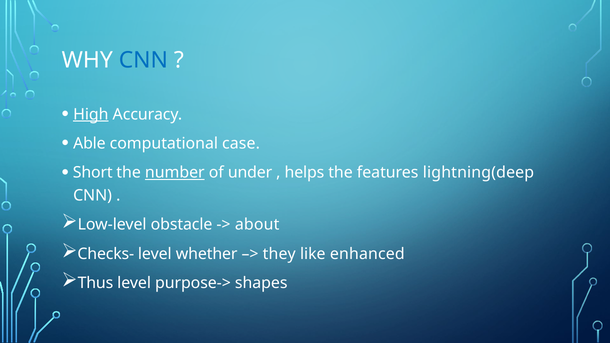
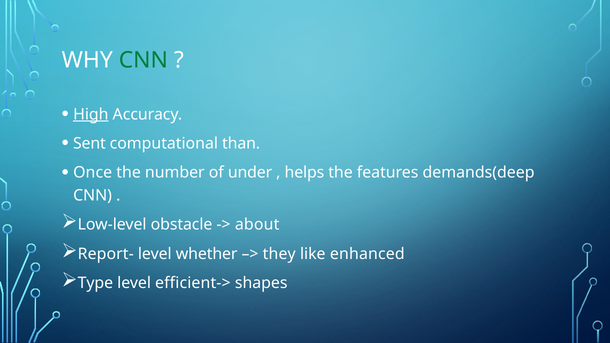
CNN colour: blue -> green (143, 60)
Able: Able -> Sent (89, 144)
case: case -> than (241, 144)
Short: Short -> Once (93, 173)
number underline: present -> none (175, 173)
lightning(deep: lightning(deep -> demands(deep (479, 173)
Checks-: Checks- -> Report- (106, 254)
Thus: Thus -> Type (95, 283)
purpose->: purpose-> -> efficient-> (193, 283)
